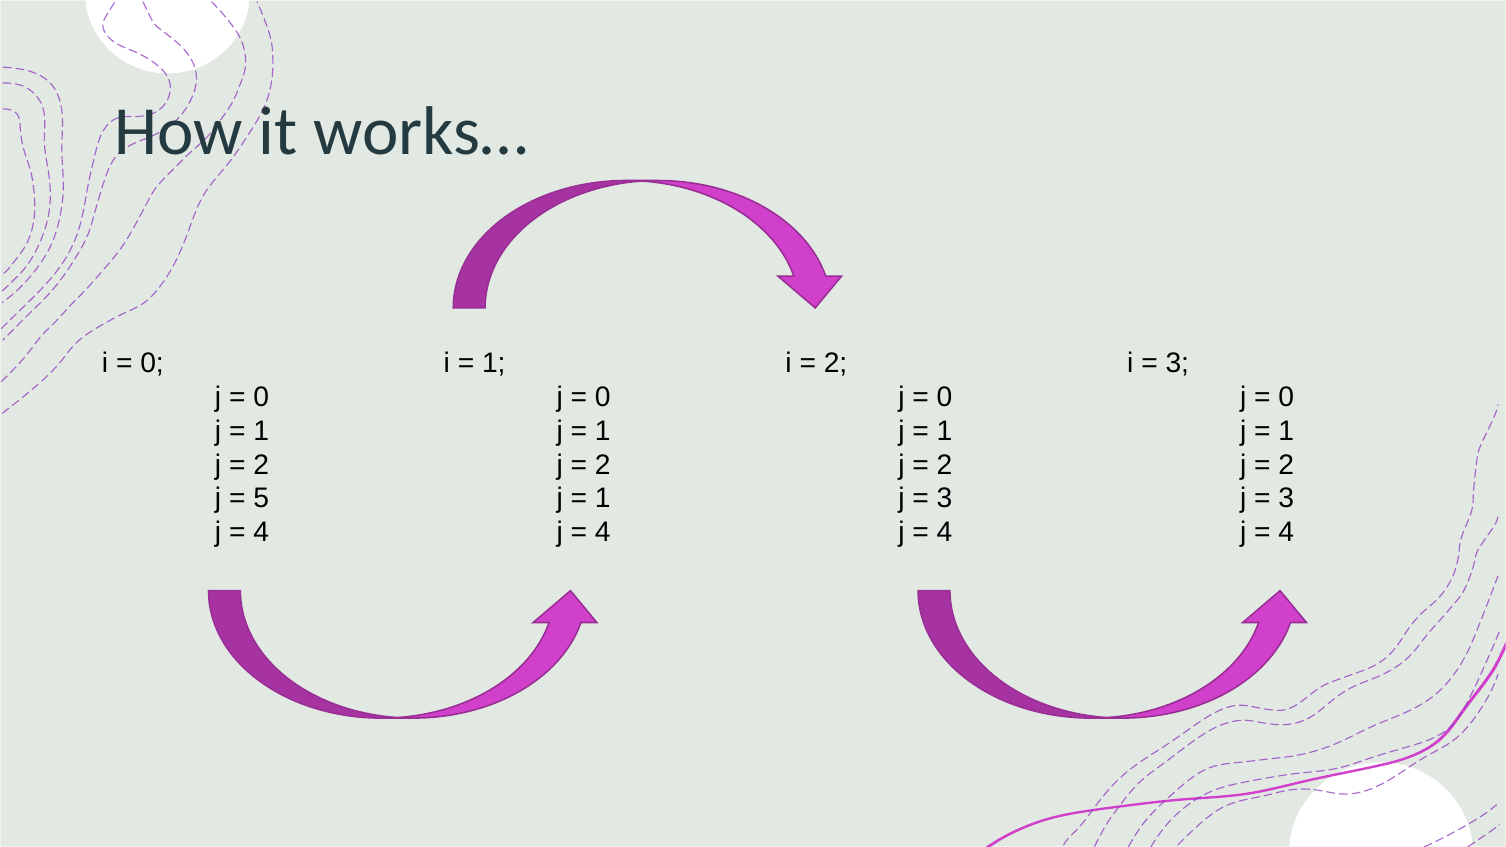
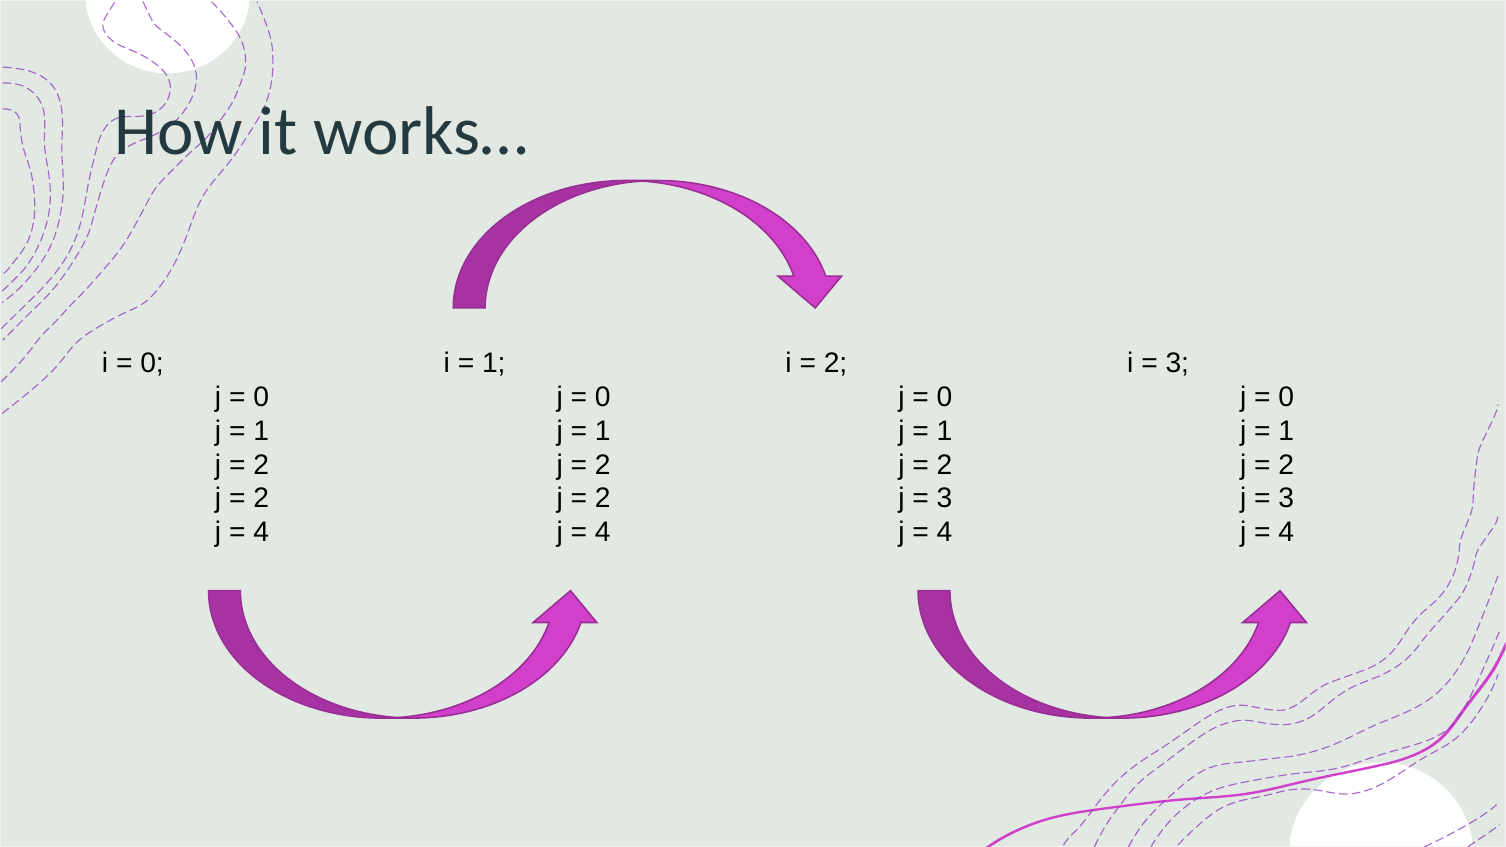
5: 5 -> 2 (261, 499)
1: 1 -> 2 (603, 499)
